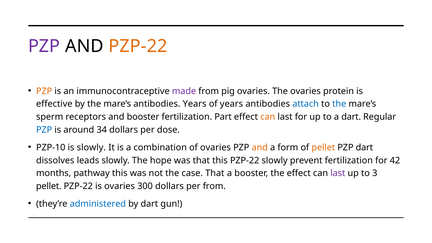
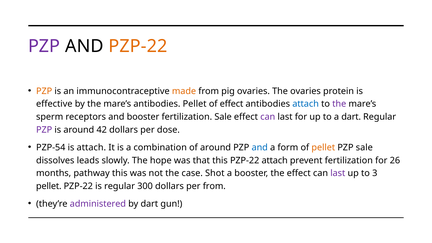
made colour: purple -> orange (184, 91)
antibodies Years: Years -> Pellet (195, 104)
of years: years -> effect (232, 104)
the colour: blue -> purple (339, 104)
fertilization Part: Part -> Sale (223, 117)
can colour: orange -> purple (268, 117)
PZP colour: blue -> purple (44, 130)
34: 34 -> 42 (102, 130)
PZP-10: PZP-10 -> PZP-54 (51, 147)
is slowly: slowly -> attach (91, 147)
of ovaries: ovaries -> around (216, 147)
and colour: orange -> blue (260, 147)
PZP dart: dart -> sale (364, 147)
PZP-22 slowly: slowly -> attach (275, 160)
42: 42 -> 26 (395, 160)
case That: That -> Shot (215, 173)
is ovaries: ovaries -> regular (120, 186)
administered colour: blue -> purple (98, 204)
